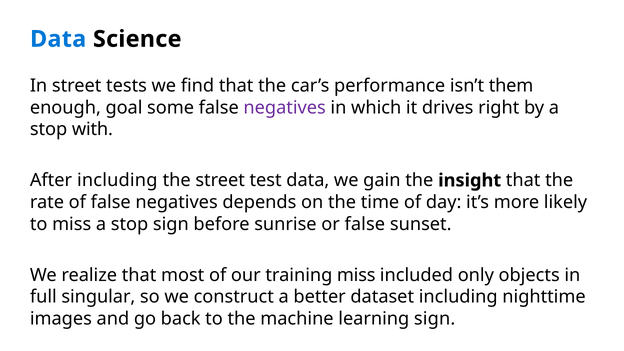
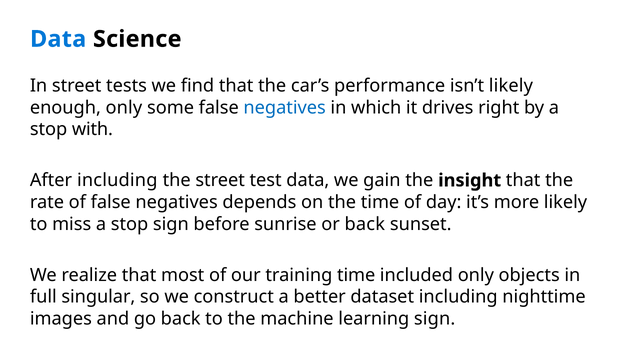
isn’t them: them -> likely (511, 86)
enough goal: goal -> only (124, 108)
negatives colour: purple -> blue (285, 108)
or false: false -> back (365, 224)
training miss: miss -> time (356, 275)
